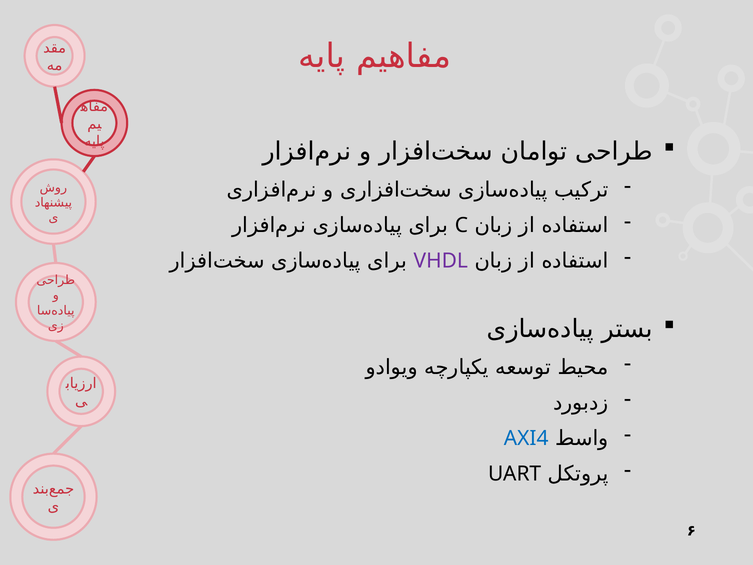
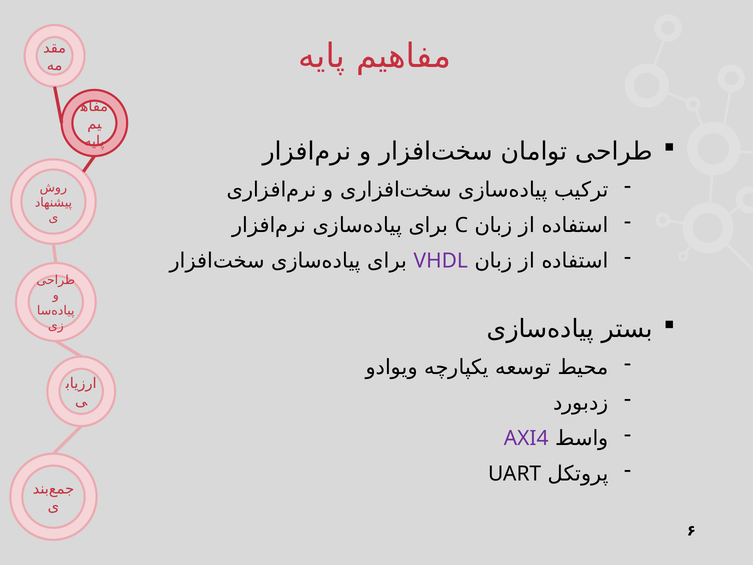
AXI4 colour: blue -> purple (526, 438)
